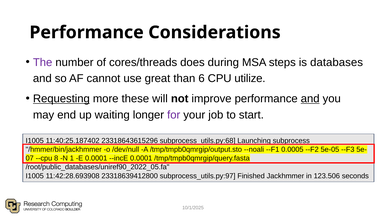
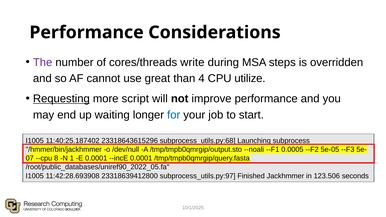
does: does -> write (192, 62)
databases: databases -> overridden (337, 62)
6: 6 -> 4 (202, 79)
these: these -> script (135, 99)
and underline: present -> none (310, 99)
for colour: purple -> blue (174, 115)
